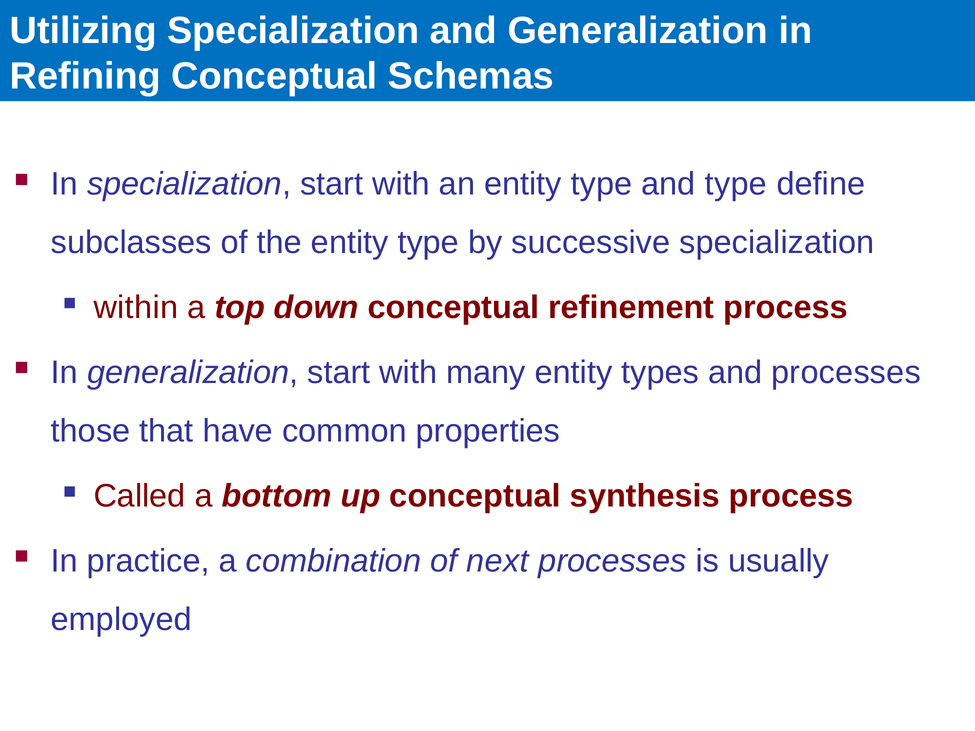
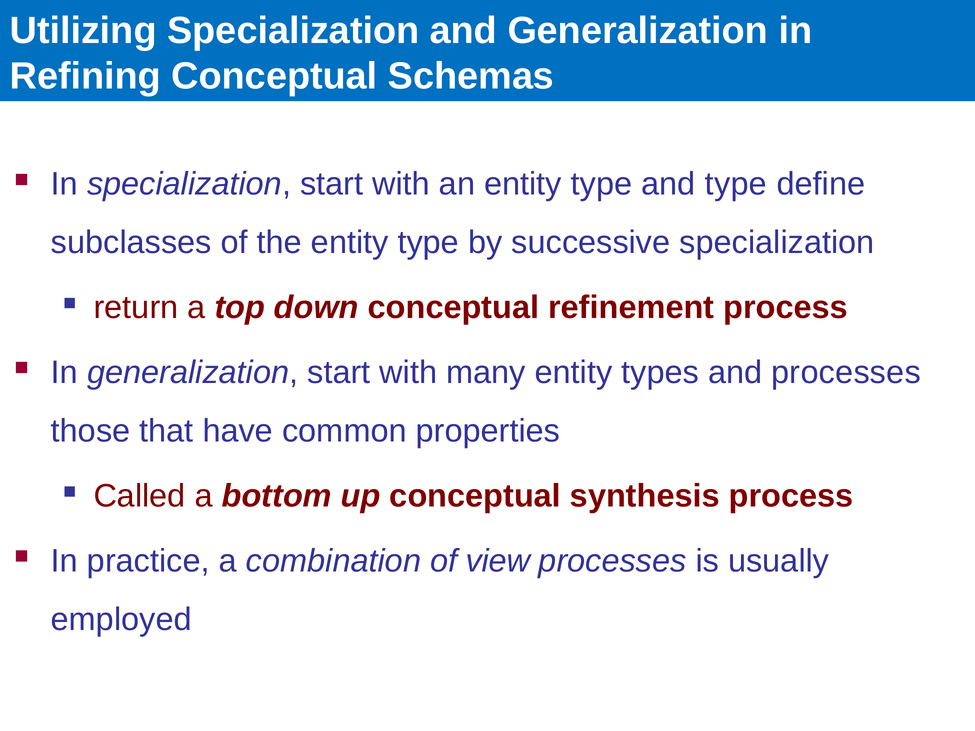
within: within -> return (136, 308)
next: next -> view (498, 561)
